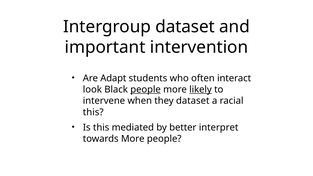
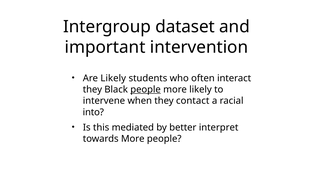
Are Adapt: Adapt -> Likely (113, 78)
look: look -> they (92, 90)
likely underline: present -> none (201, 90)
they dataset: dataset -> contact (193, 101)
this: this -> into (93, 112)
